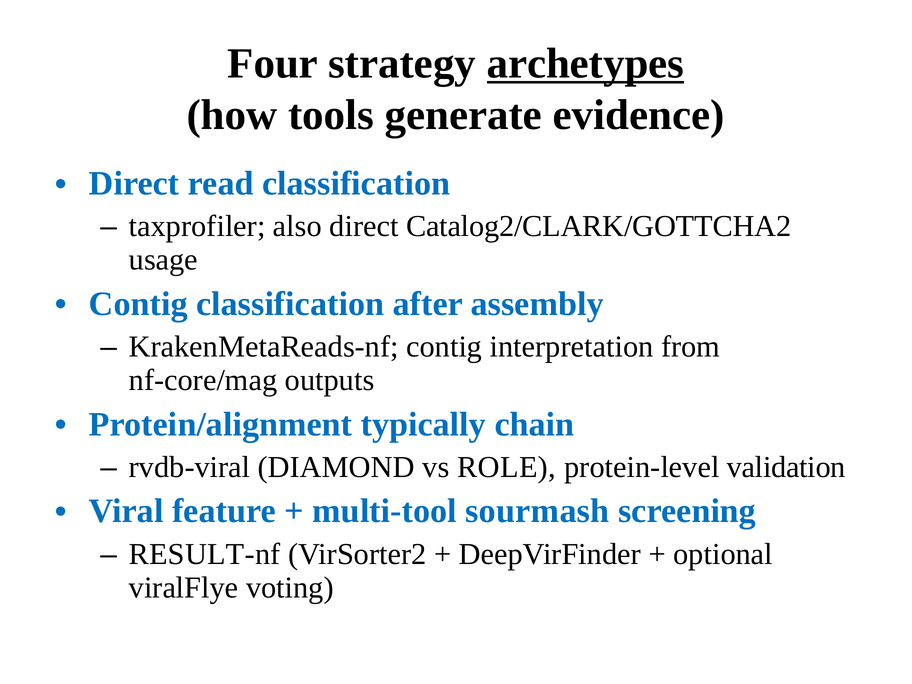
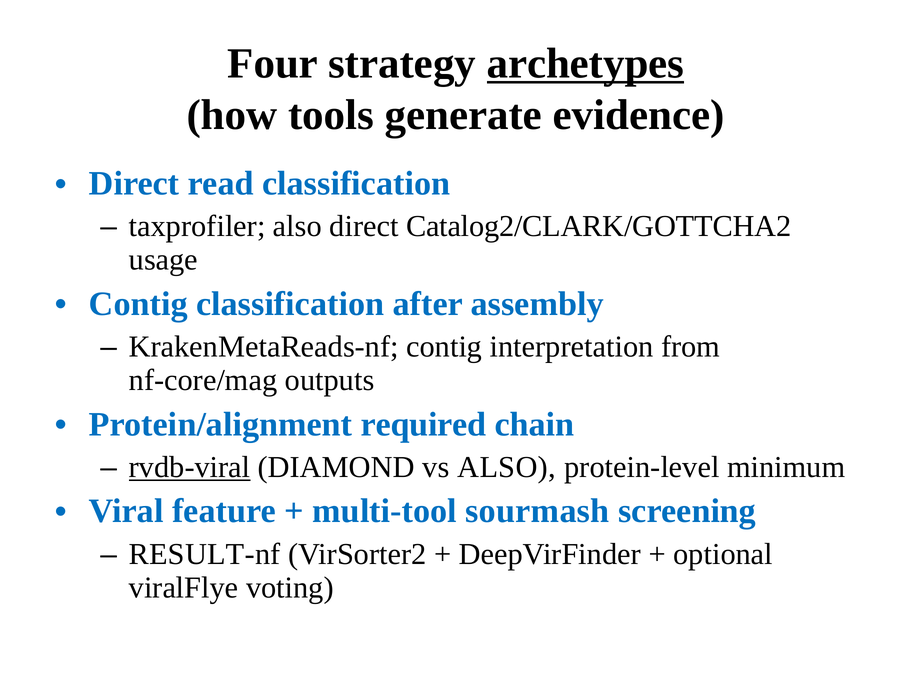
typically: typically -> required (424, 424)
rvdb-viral underline: none -> present (190, 467)
vs ROLE: ROLE -> ALSO (507, 467)
validation: validation -> minimum (786, 467)
